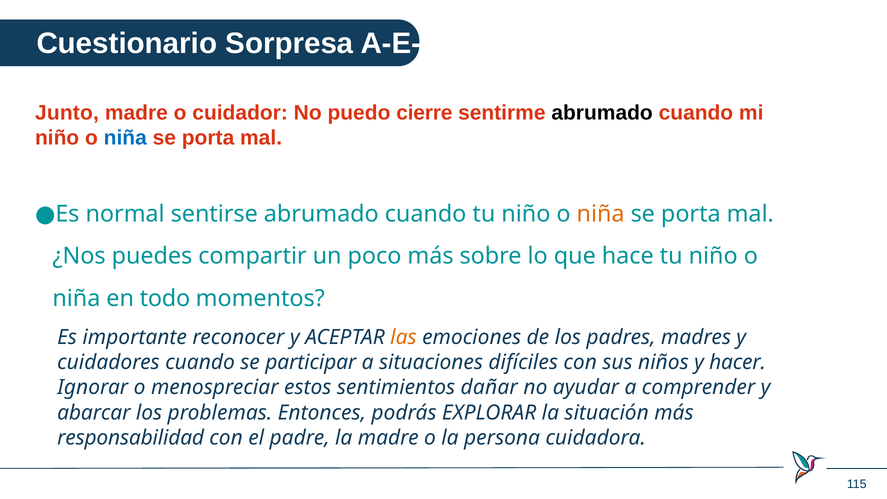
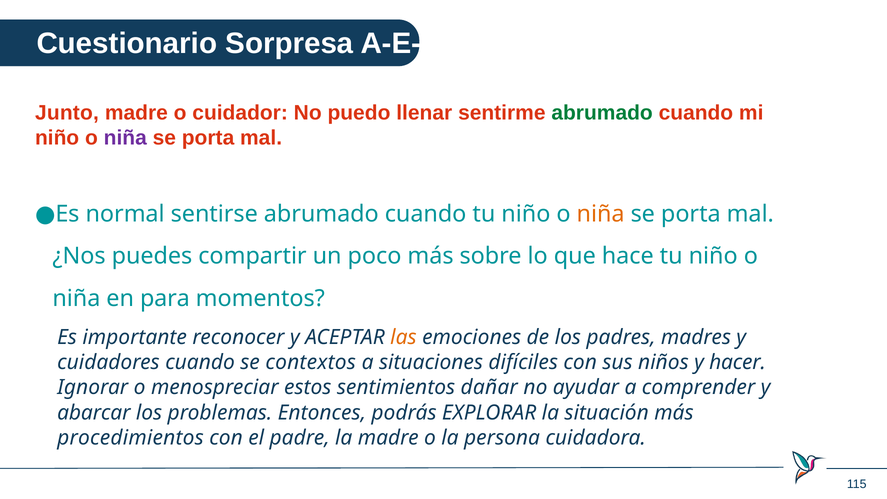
cierre: cierre -> llenar (424, 113)
abrumado colour: black -> green (602, 113)
niña colour: blue -> purple (125, 138)
todo: todo -> para (165, 298)
participar: participar -> contextos (311, 362)
responsabilidad: responsabilidad -> procedimientos (130, 438)
